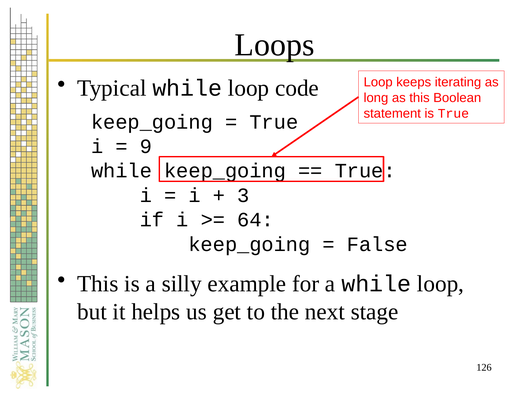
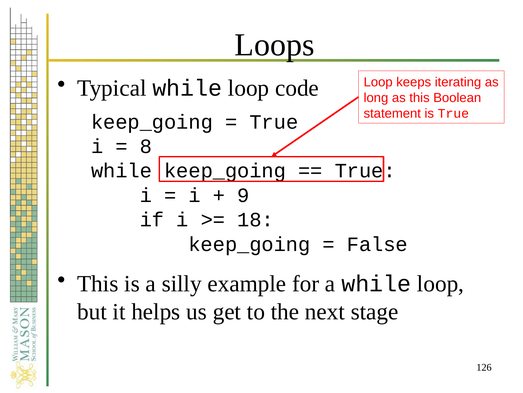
9: 9 -> 8 (146, 146)
3: 3 -> 9 (243, 195)
64: 64 -> 18 (256, 219)
